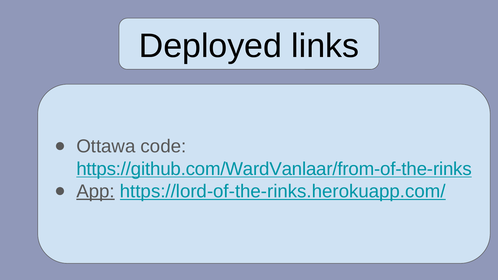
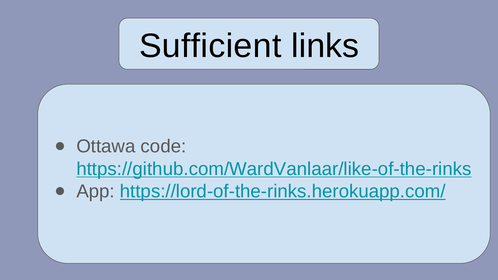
Deployed: Deployed -> Sufficient (210, 46)
https://github.com/WardVanlaar/from-of-the-rinks: https://github.com/WardVanlaar/from-of-the-rinks -> https://github.com/WardVanlaar/like-of-the-rinks (274, 169)
App underline: present -> none (96, 191)
